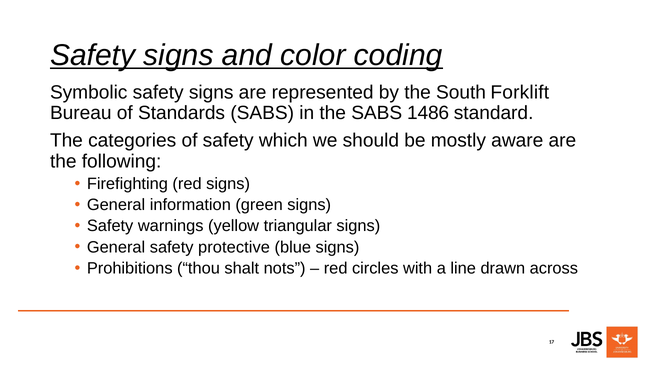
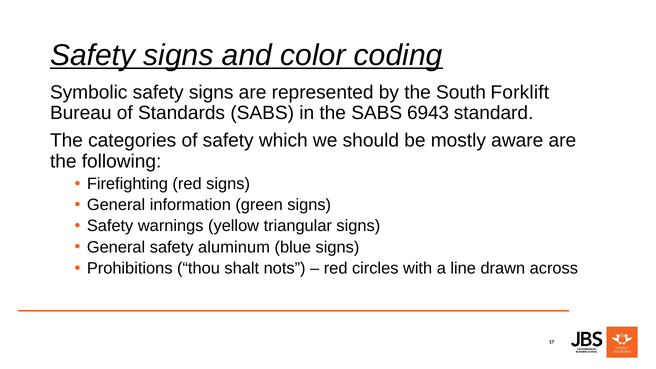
1486: 1486 -> 6943 (428, 113)
protective: protective -> aluminum (234, 247)
